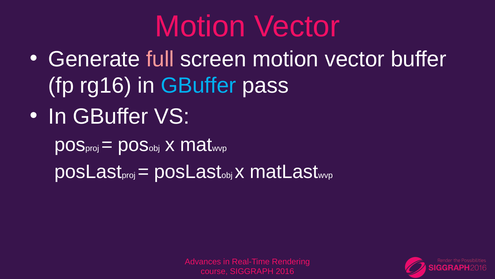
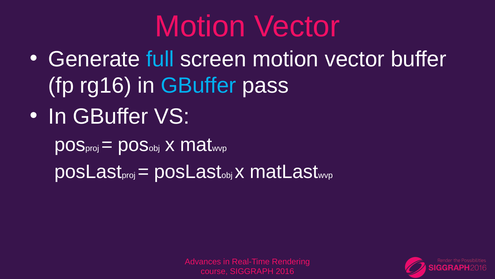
full colour: pink -> light blue (160, 59)
